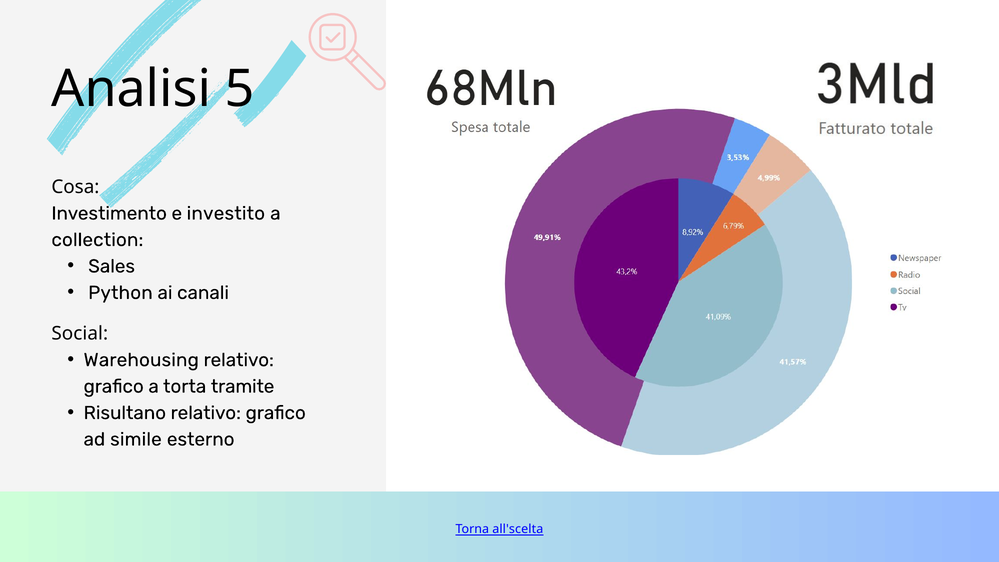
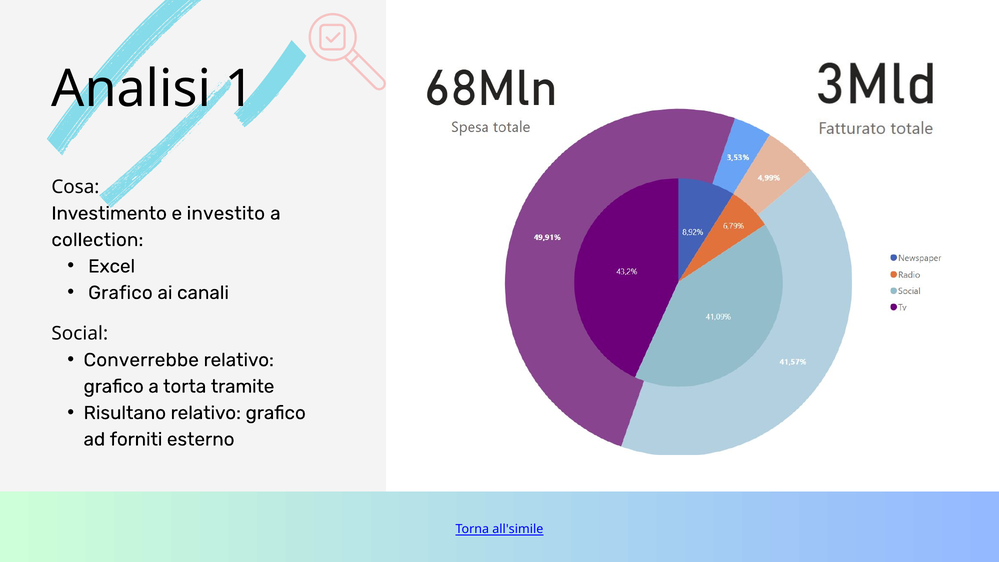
5: 5 -> 1 (239, 89)
Sales: Sales -> Excel (112, 266)
Python: Python -> Grafico (120, 293)
Warehousing: Warehousing -> Converrebbe (141, 360)
simile: simile -> forniti (136, 439)
all'scelta: all'scelta -> all'simile (518, 529)
